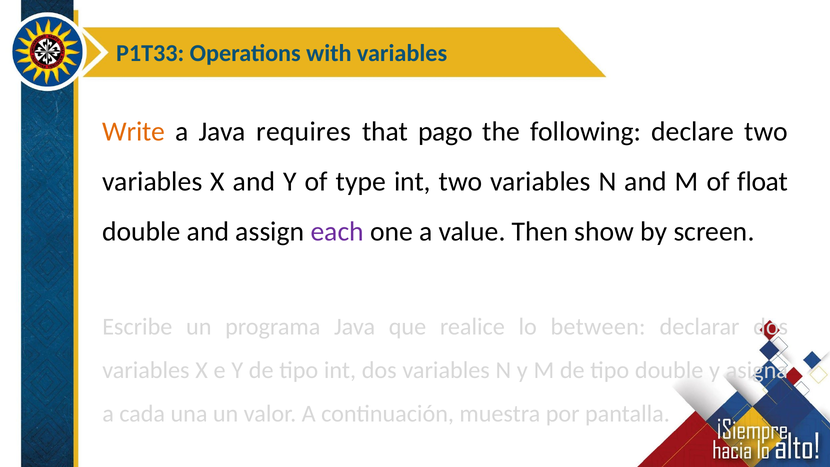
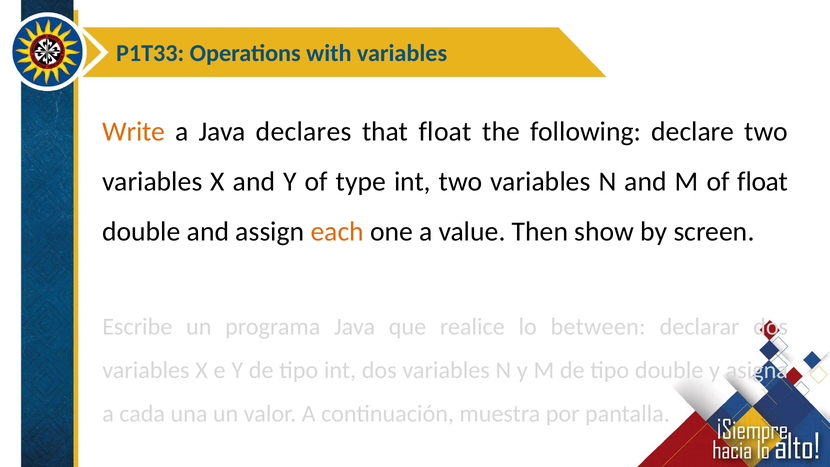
requires: requires -> declares (304, 132)
that pago: pago -> float (445, 132)
each colour: purple -> orange (337, 231)
